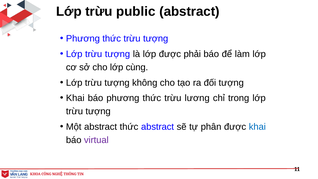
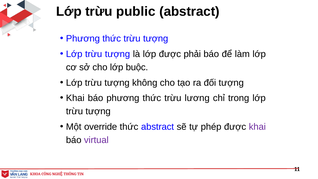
cùng: cùng -> buộc (137, 67)
Một abstract: abstract -> override (101, 127)
phân: phân -> phép (211, 127)
khai colour: blue -> purple (257, 127)
